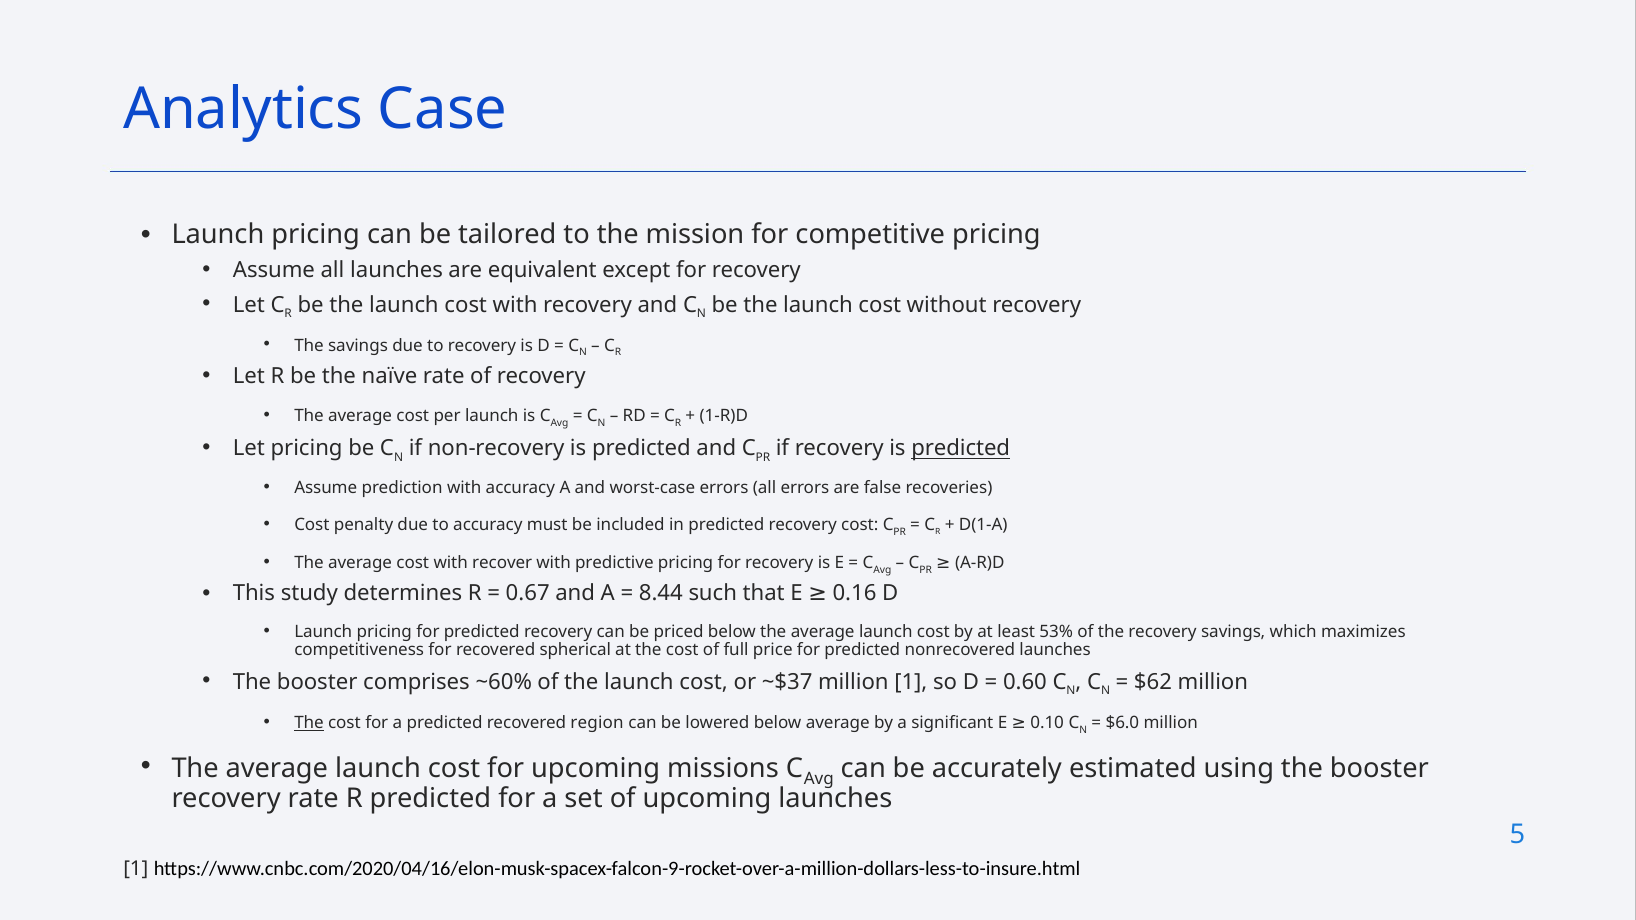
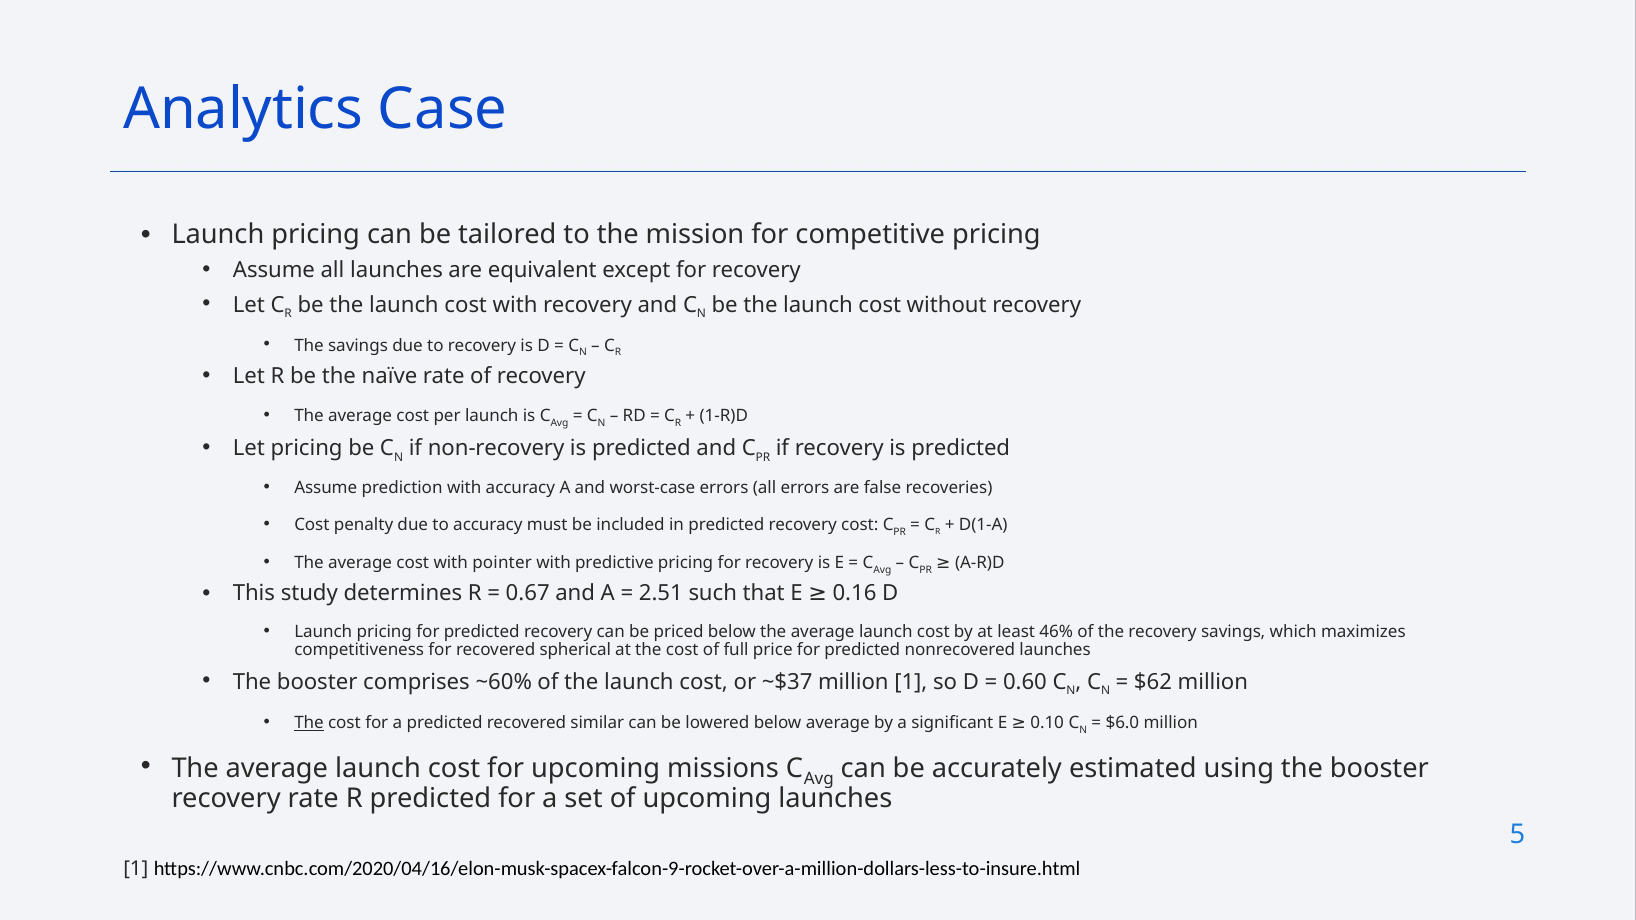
predicted underline: present -> none (961, 449)
recover: recover -> pointer (502, 563)
8.44: 8.44 -> 2.51 (661, 594)
53%: 53% -> 46% (1056, 632)
region: region -> similar (597, 723)
